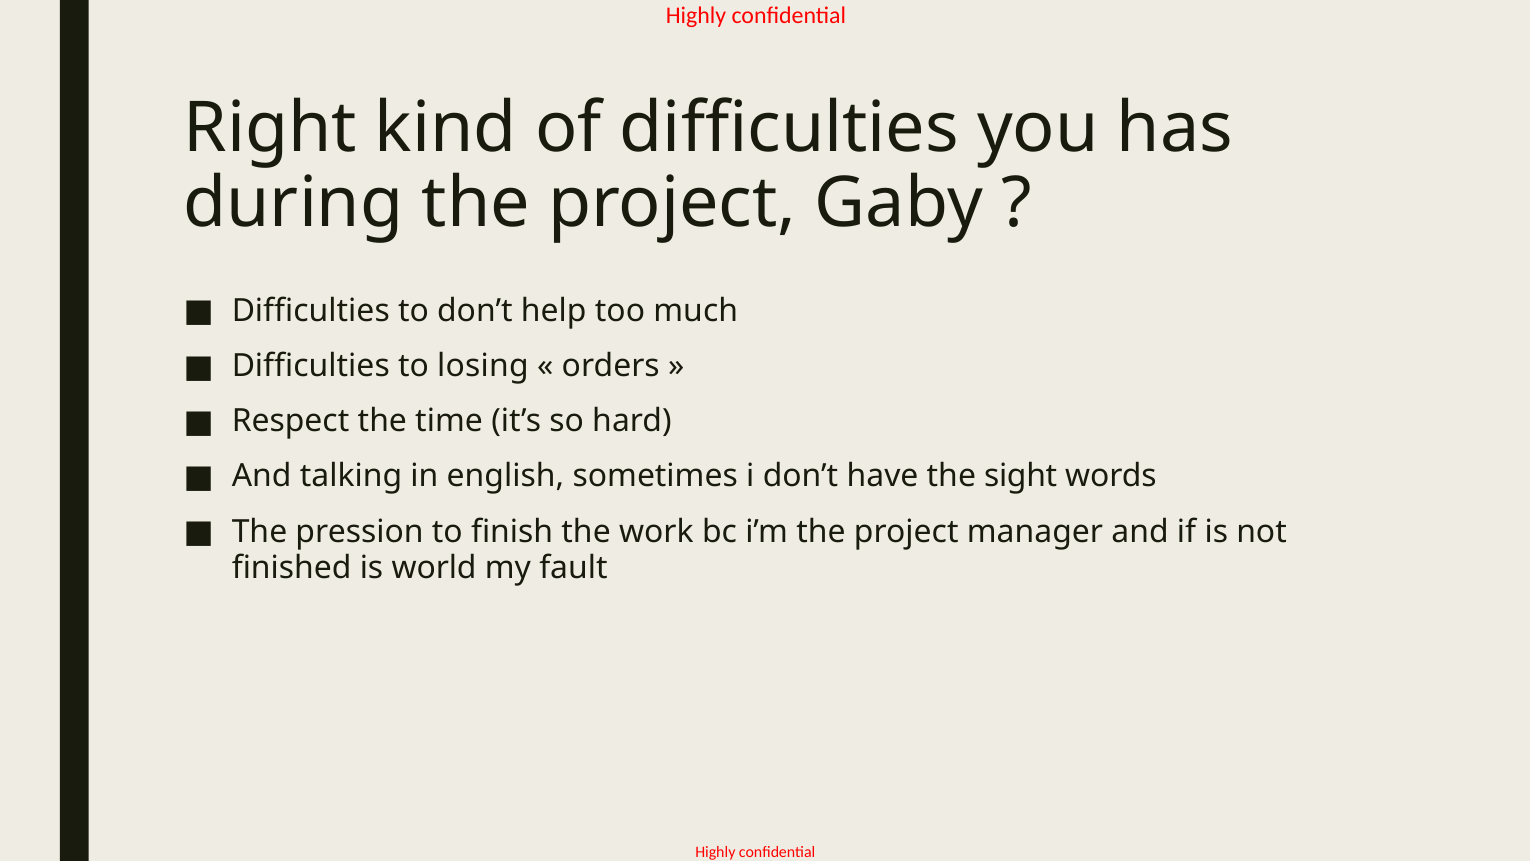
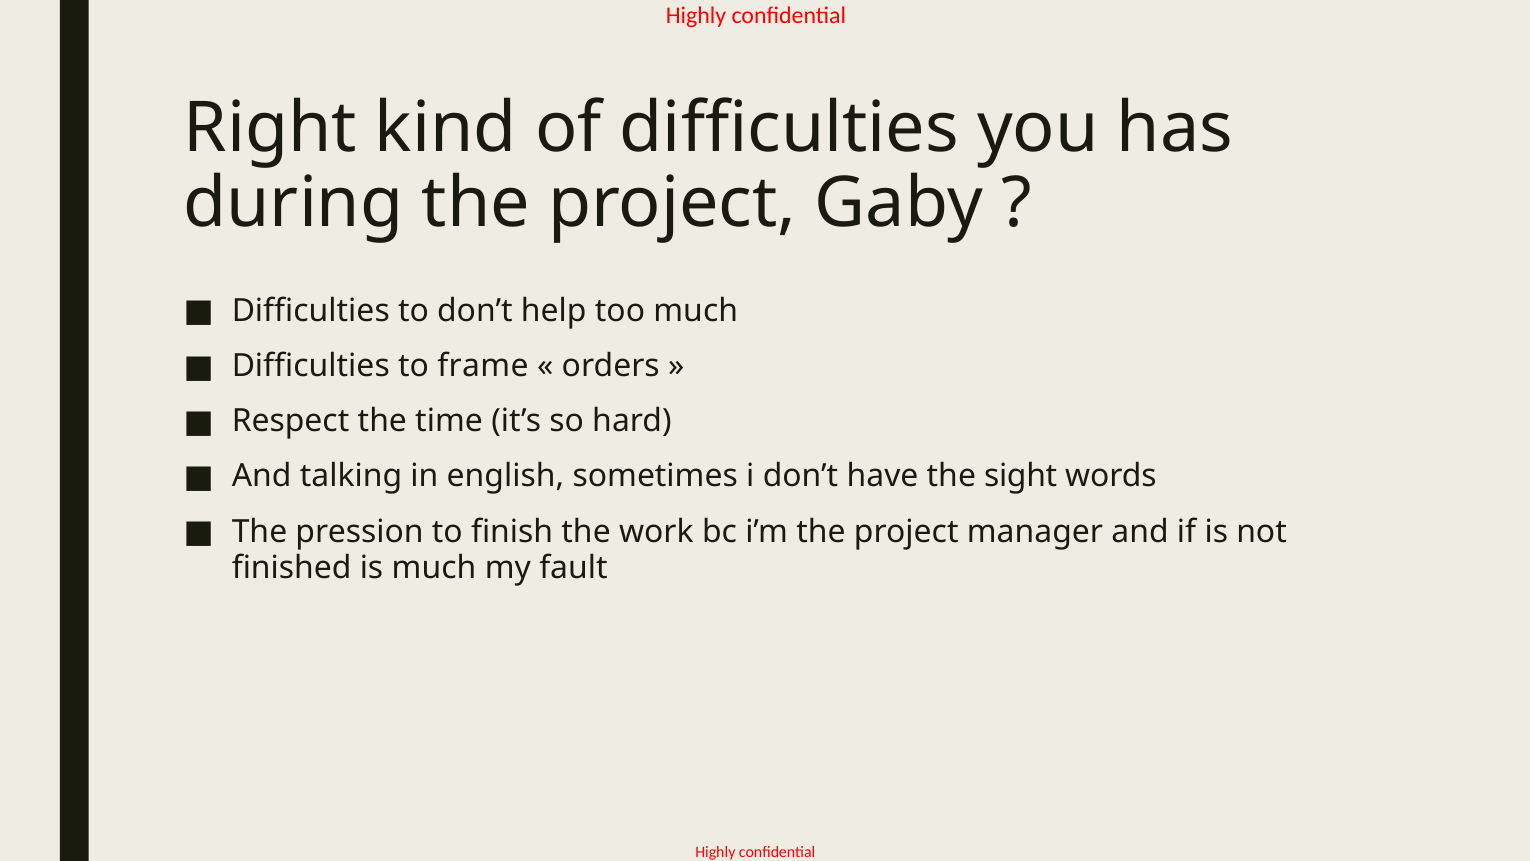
losing: losing -> frame (483, 366)
is world: world -> much (434, 567)
